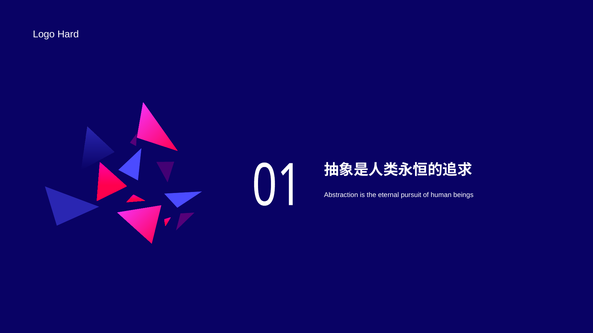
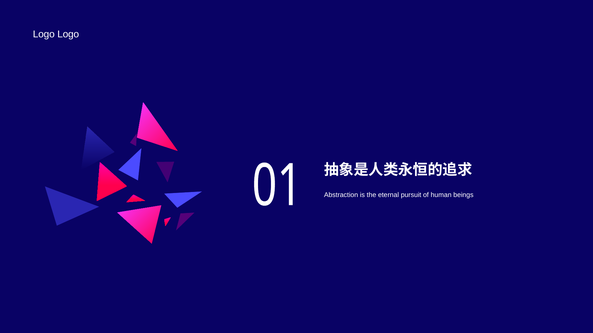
Logo Hard: Hard -> Logo (68, 34)
